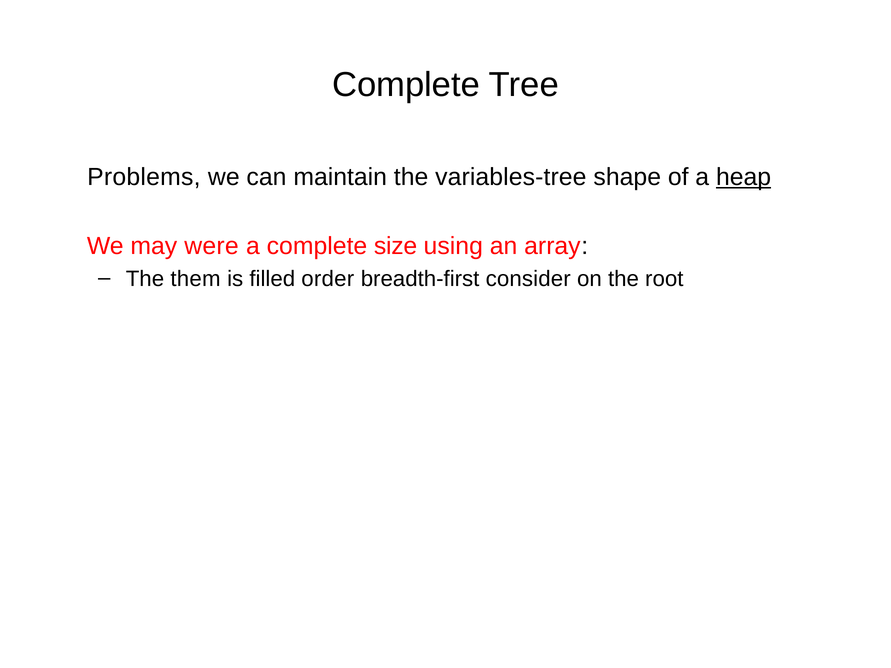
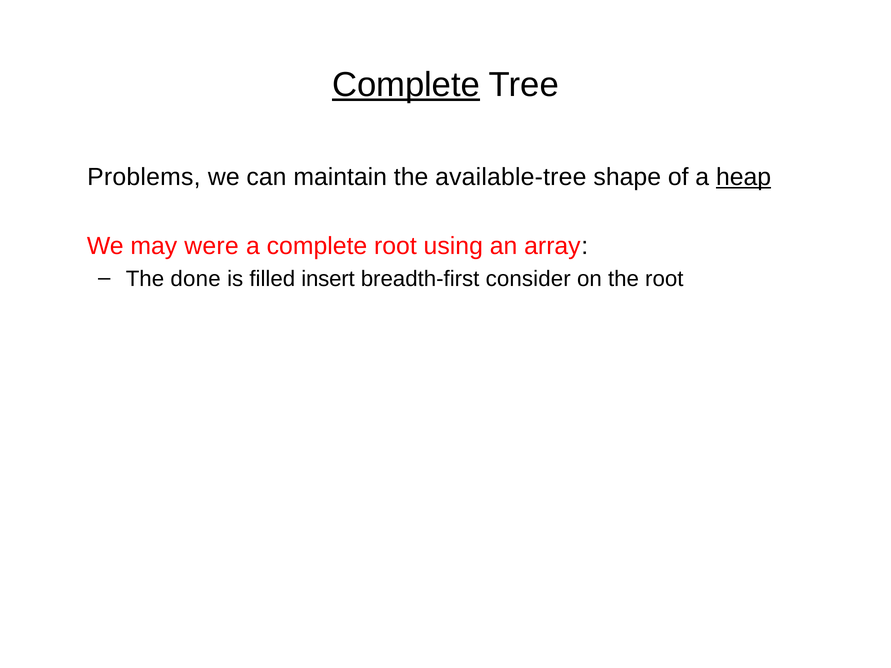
Complete underline: none -> present (406, 85)
variables-tree: variables-tree -> available-tree (511, 177)
complete size: size -> root (395, 246)
them: them -> done (196, 279)
order: order -> insert (328, 279)
